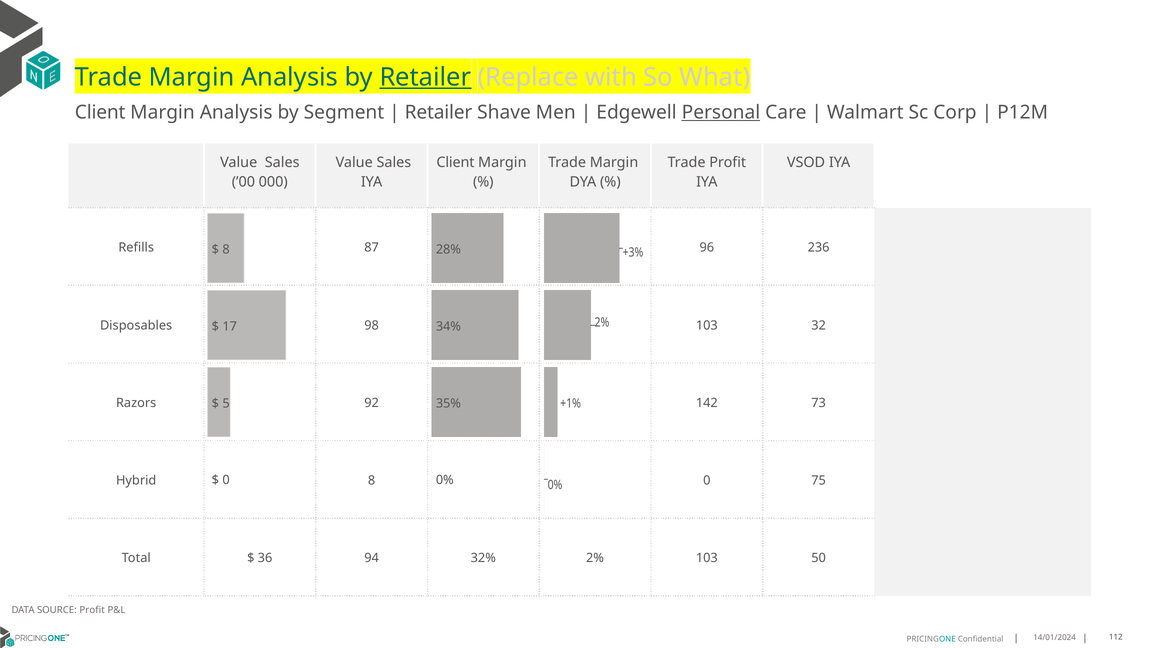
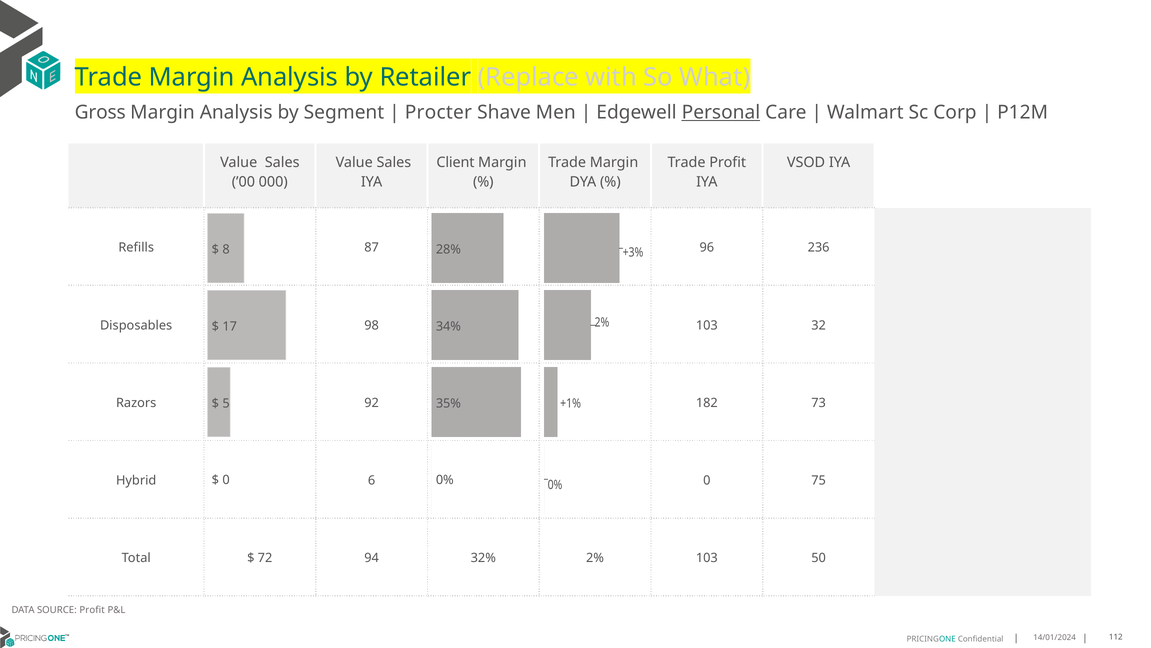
Retailer underline: present -> none (425, 77)
Client: Client -> Gross (100, 112)
Retailer: Retailer -> Procter (438, 112)
142: 142 -> 182 (707, 403)
Hybrid 8: 8 -> 6 (372, 480)
36: 36 -> 72 (265, 558)
